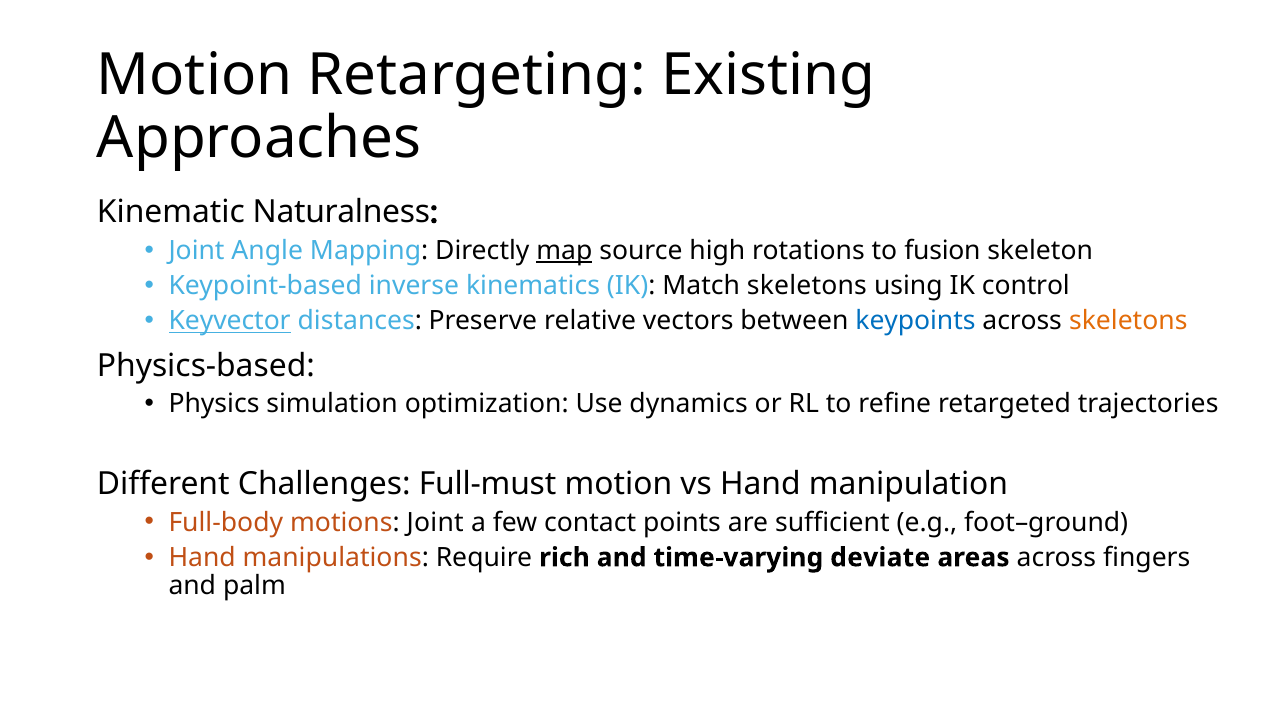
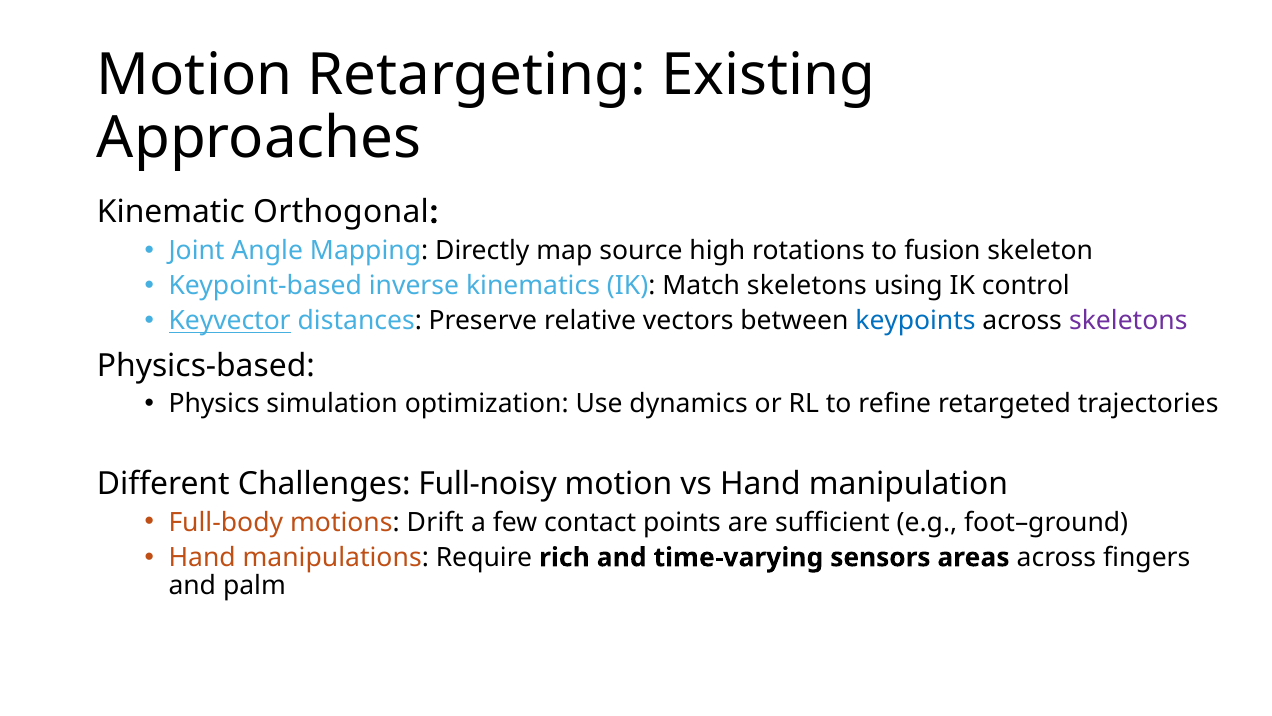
Naturalness: Naturalness -> Orthogonal (341, 212)
map underline: present -> none (564, 250)
skeletons colour: orange -> purple (1128, 321)
Full-must: Full-must -> Full-noisy (488, 484)
motions Joint: Joint -> Drift (435, 522)
deviate: deviate -> sensors (880, 557)
